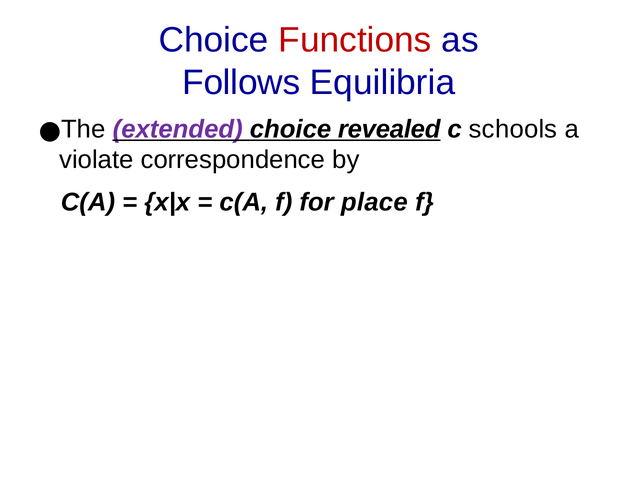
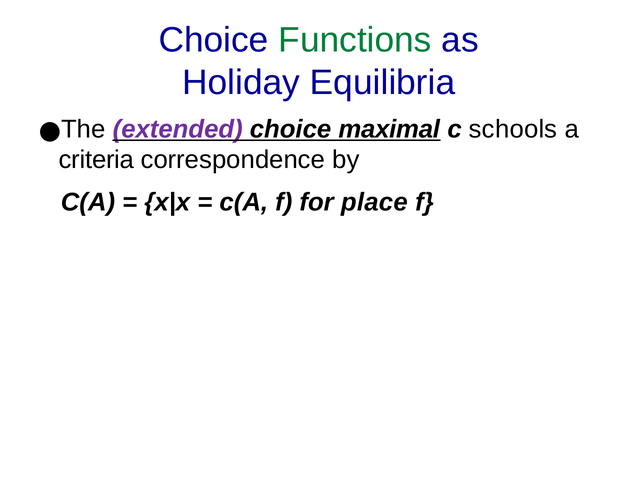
Functions colour: red -> green (355, 40)
Follows: Follows -> Holiday (241, 83)
revealed: revealed -> maximal (389, 129)
violate: violate -> criteria (97, 160)
